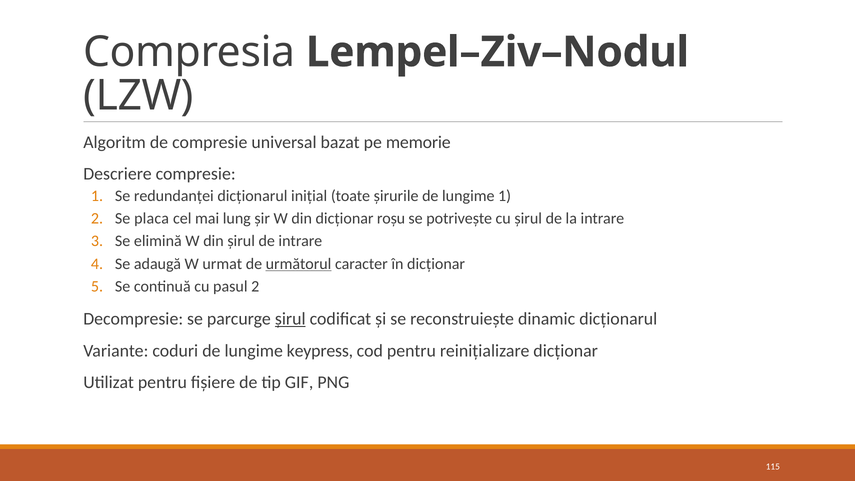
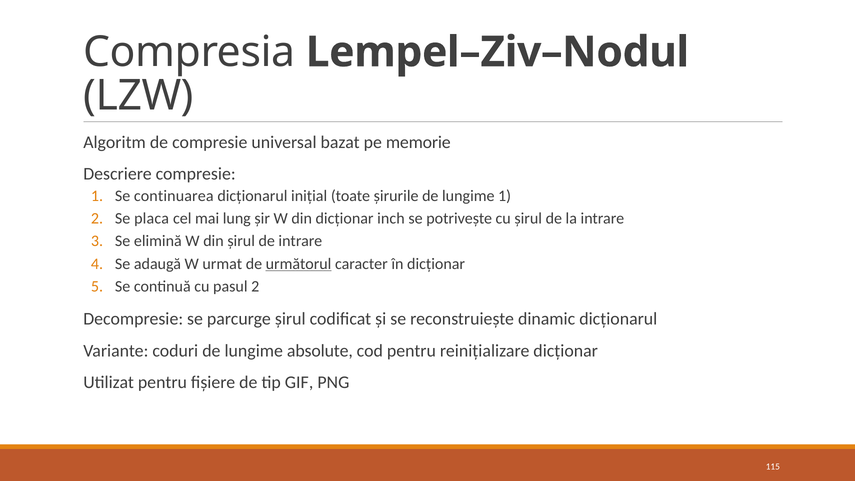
redundanței: redundanței -> continuarea (174, 196)
roșu: roșu -> inch (391, 218)
șirul underline: present -> none (290, 319)
keypress: keypress -> absolute (320, 351)
